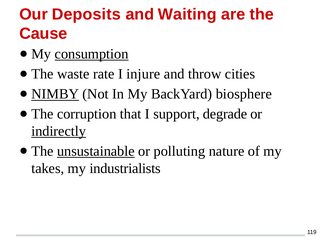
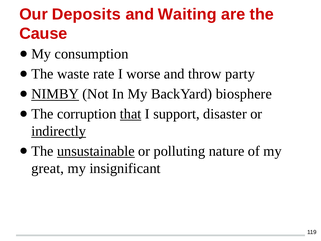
consumption underline: present -> none (92, 54)
injure: injure -> worse (143, 74)
cities: cities -> party (240, 74)
that underline: none -> present (131, 114)
degrade: degrade -> disaster (225, 114)
takes: takes -> great (48, 168)
industrialists: industrialists -> insignificant (125, 168)
